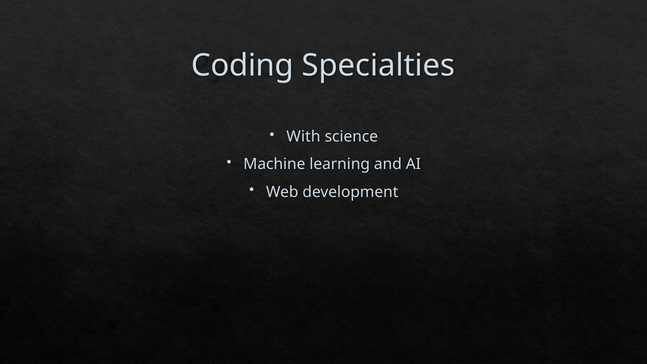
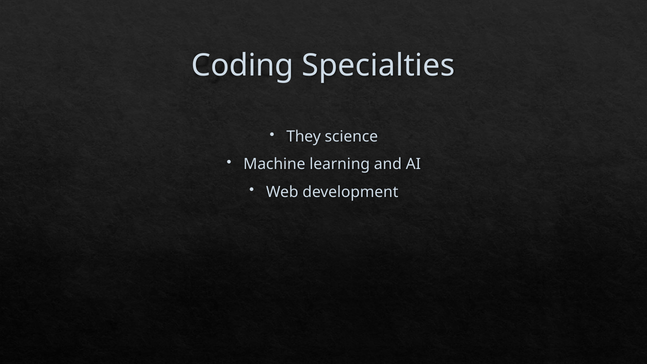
With: With -> They (304, 137)
